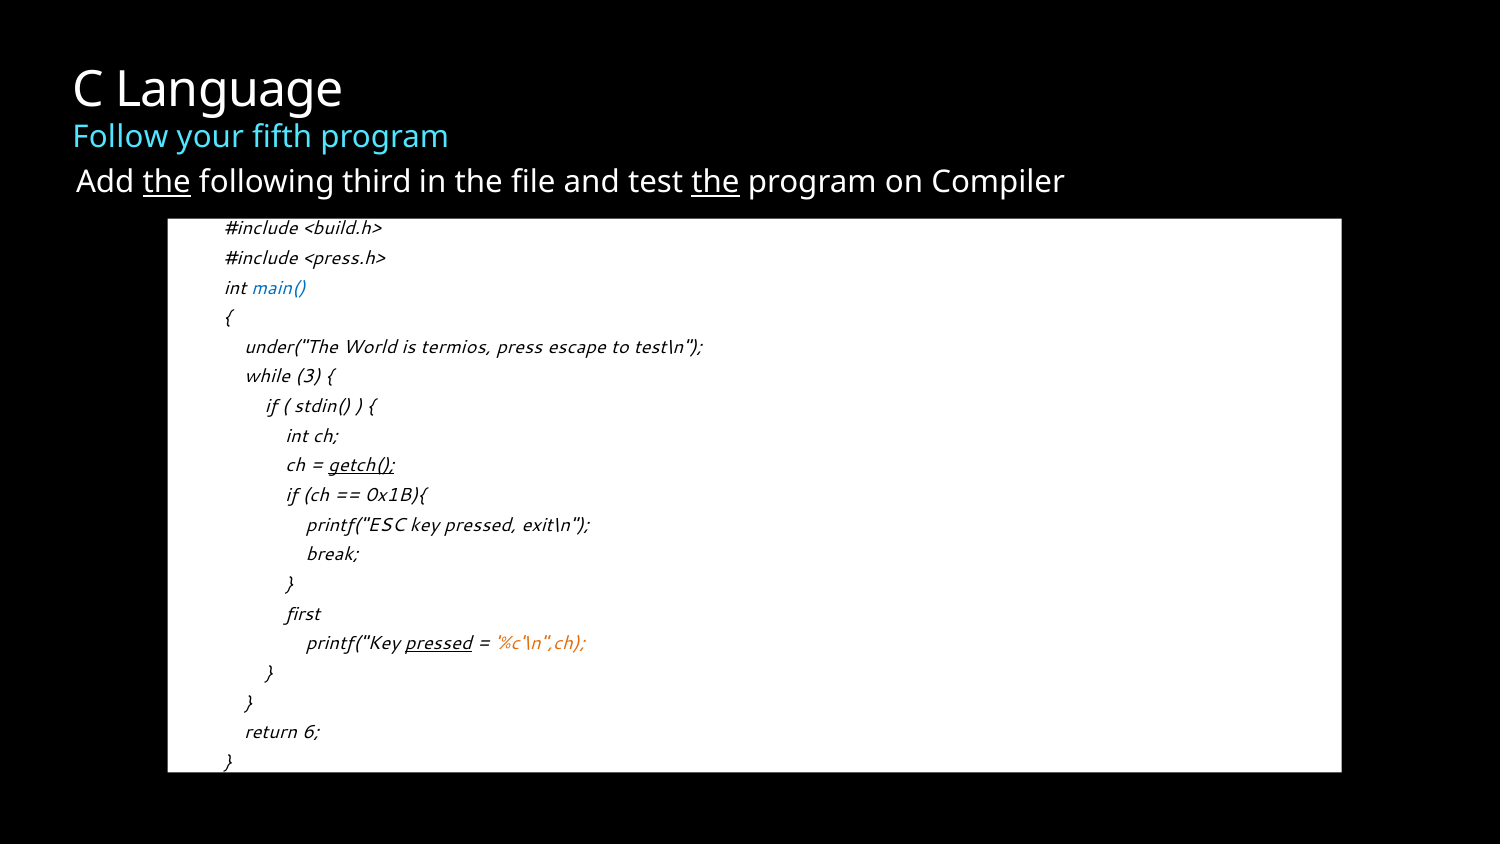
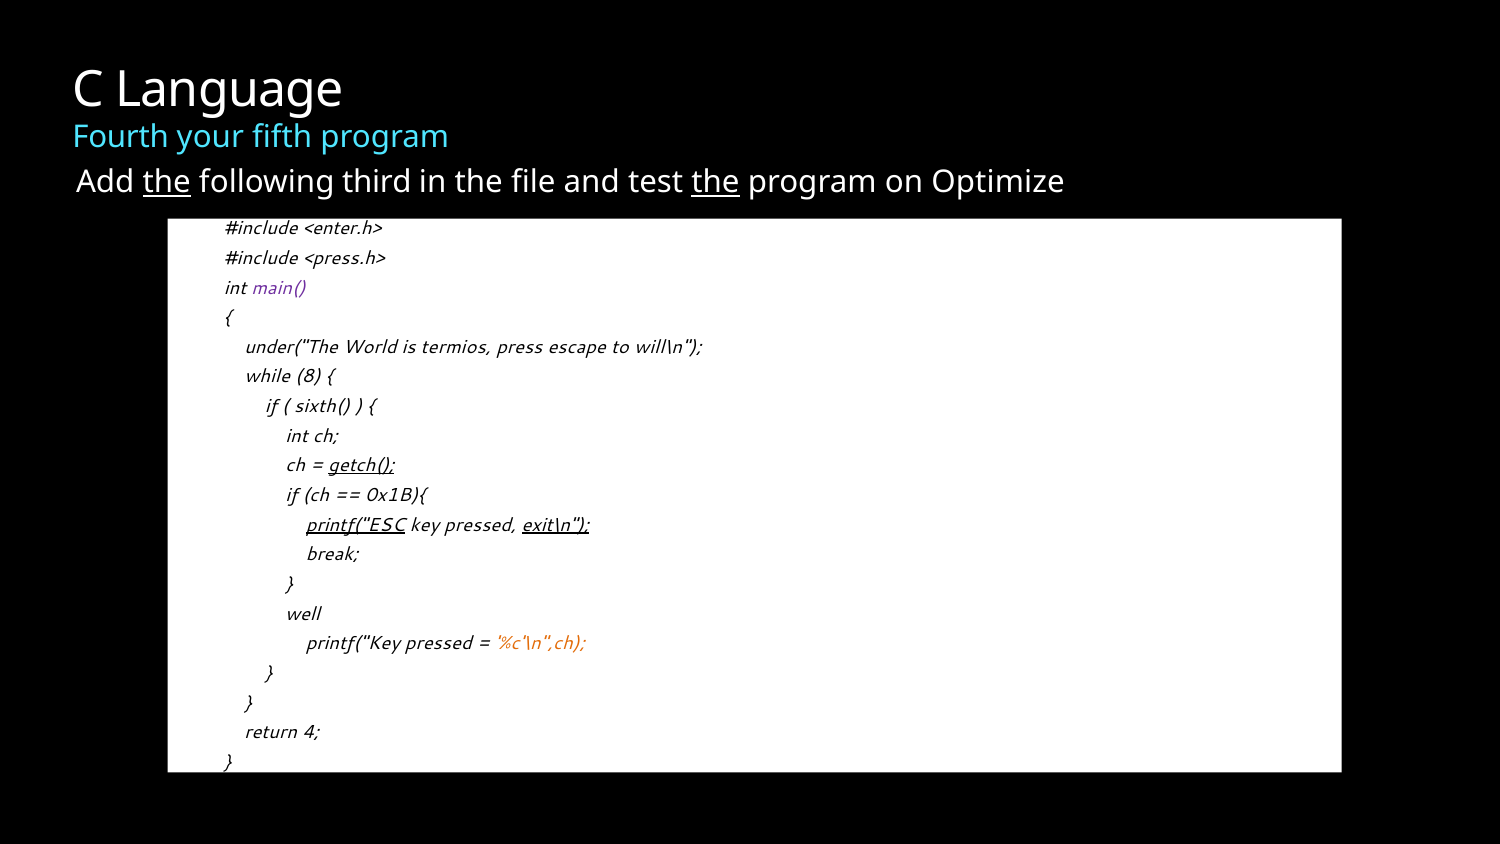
Follow: Follow -> Fourth (121, 137)
Compiler: Compiler -> Optimize (998, 183)
<build.h>: <build.h> -> <enter.h> (342, 229)
main( colour: blue -> purple (278, 288)
test\n: test\n -> will\n (668, 347)
3: 3 -> 8 (308, 377)
stdin(: stdin( -> sixth( (322, 406)
printf("ESC underline: none -> present (355, 525)
exit\n underline: none -> present (555, 525)
first: first -> well (303, 614)
pressed underline: present -> none (438, 643)
6: 6 -> 4 (311, 732)
